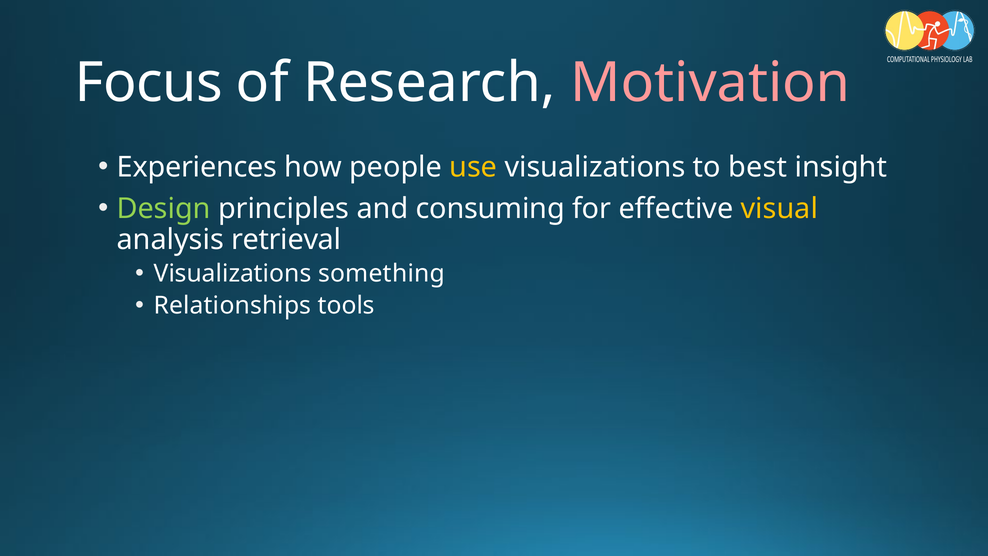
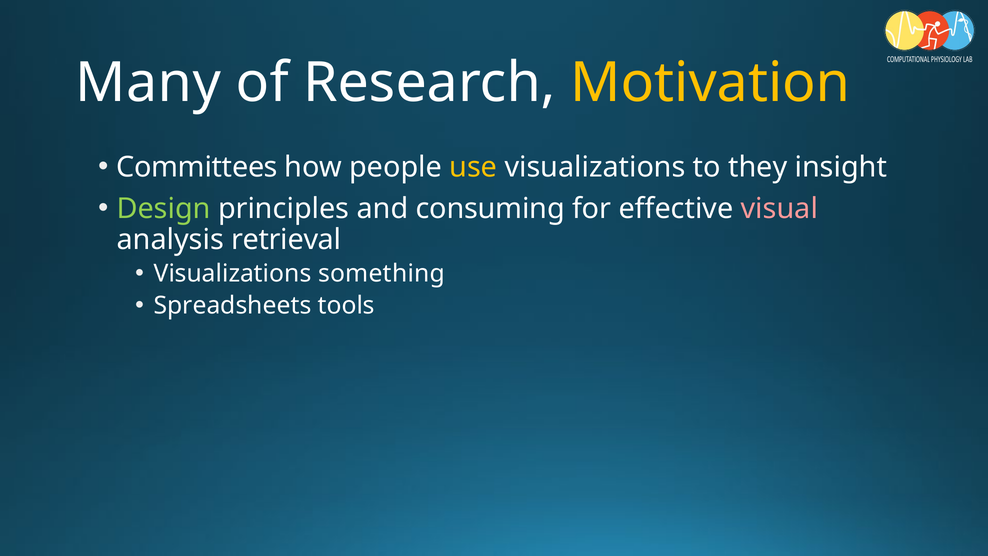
Focus: Focus -> Many (148, 83)
Motivation colour: pink -> yellow (710, 83)
Experiences: Experiences -> Committees (197, 167)
best: best -> they (758, 167)
visual colour: yellow -> pink (779, 208)
Relationships: Relationships -> Spreadsheets (233, 305)
